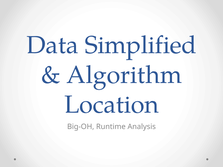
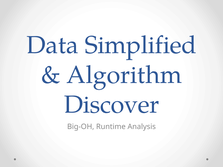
Location: Location -> Discover (112, 105)
